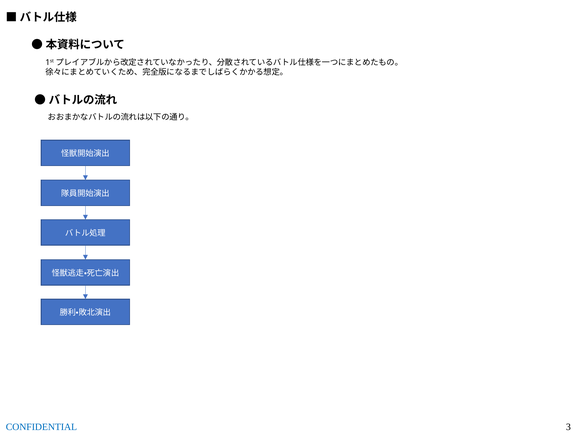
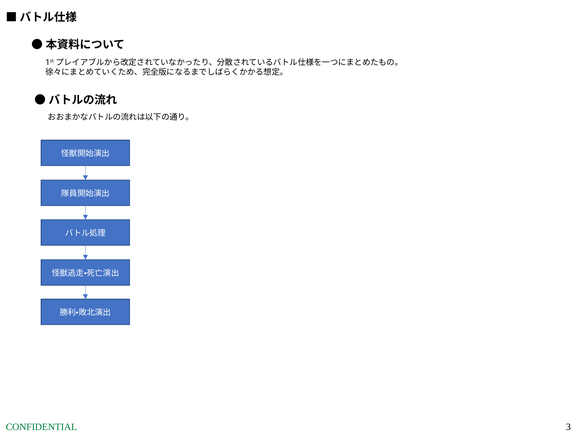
CONFIDENTIAL colour: blue -> green (41, 427)
